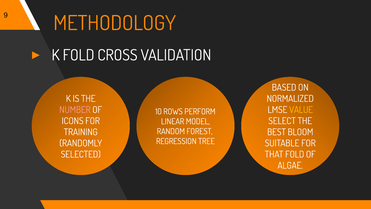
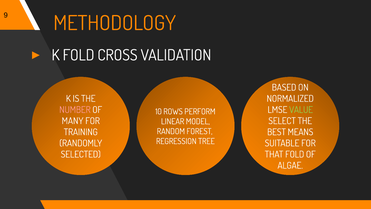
VALUE colour: yellow -> light green (301, 110)
ICONS: ICONS -> MANY (73, 121)
BLOOM: BLOOM -> MEANS (300, 132)
